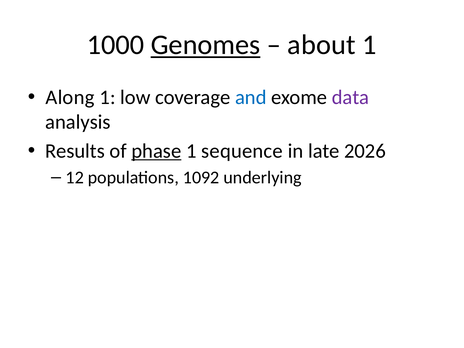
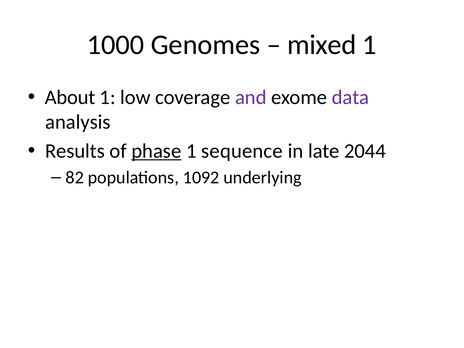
Genomes underline: present -> none (206, 45)
about: about -> mixed (322, 45)
Along: Along -> About (70, 97)
and colour: blue -> purple (251, 97)
2026: 2026 -> 2044 (365, 151)
12: 12 -> 82 (75, 178)
